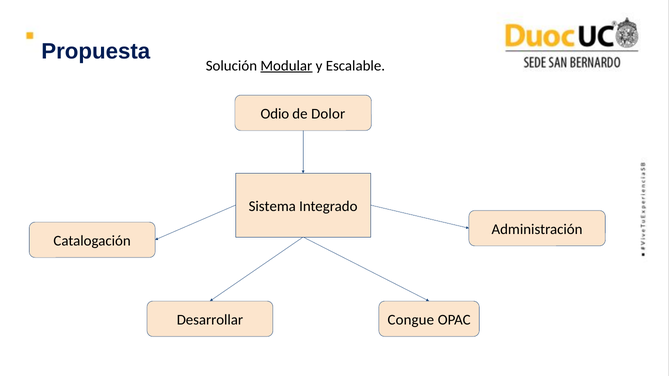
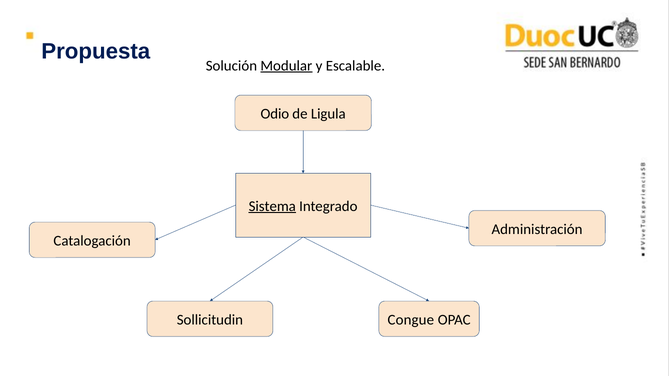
Dolor: Dolor -> Ligula (328, 114)
Sistema underline: none -> present (272, 206)
Desarrollar: Desarrollar -> Sollicitudin (210, 320)
